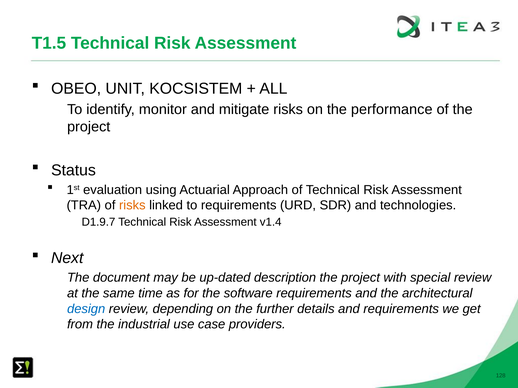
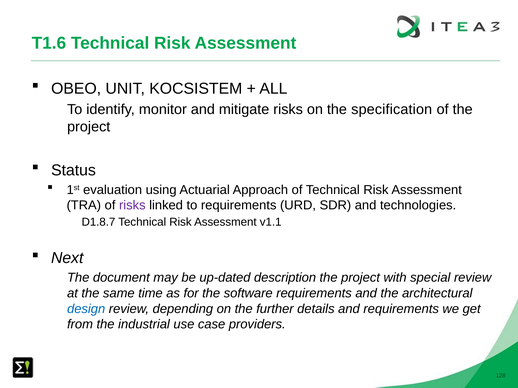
T1.5: T1.5 -> T1.6 (49, 43)
performance: performance -> specification (392, 110)
risks colour: orange -> purple (132, 206)
D1.9.7: D1.9.7 -> D1.8.7 (98, 222)
v1.4: v1.4 -> v1.1 (271, 222)
